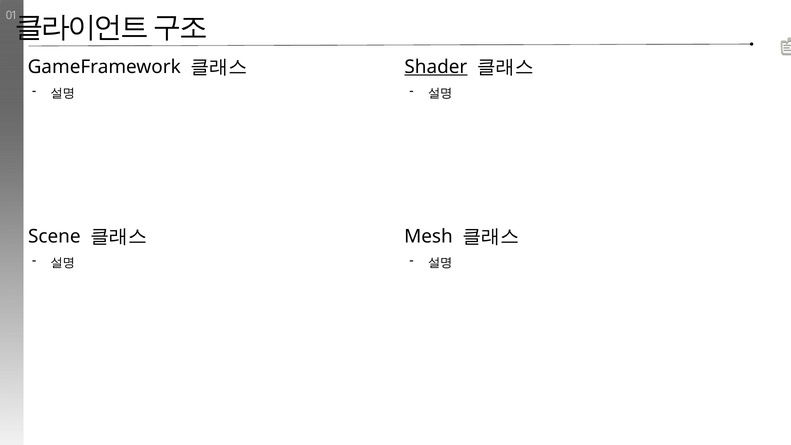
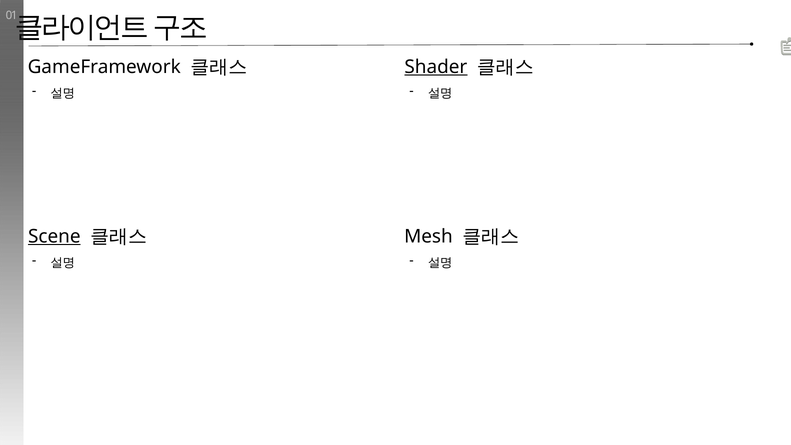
Scene underline: none -> present (54, 236)
